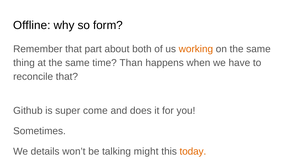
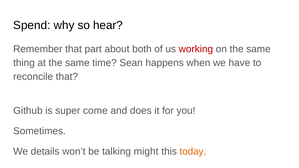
Offline: Offline -> Spend (32, 25)
form: form -> hear (108, 25)
working colour: orange -> red (196, 49)
Than: Than -> Sean (131, 63)
